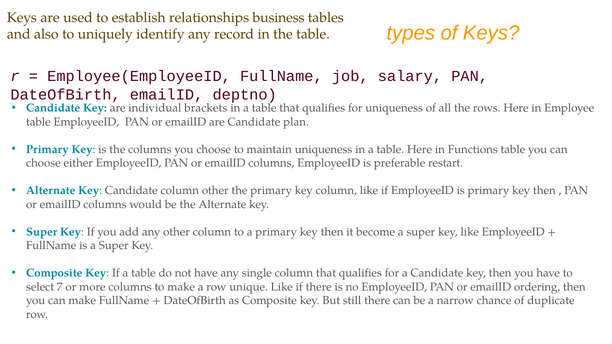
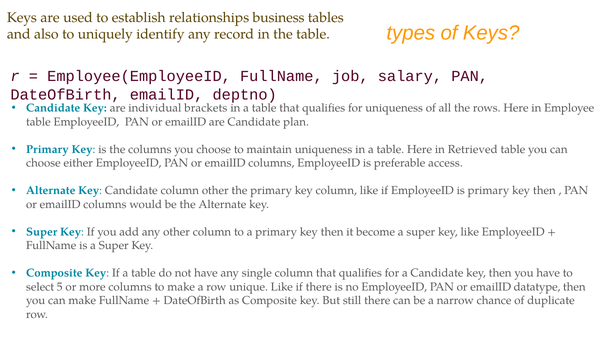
Functions: Functions -> Retrieved (473, 149)
restart: restart -> access (445, 163)
7: 7 -> 5 (60, 287)
ordering: ordering -> datatype (537, 287)
